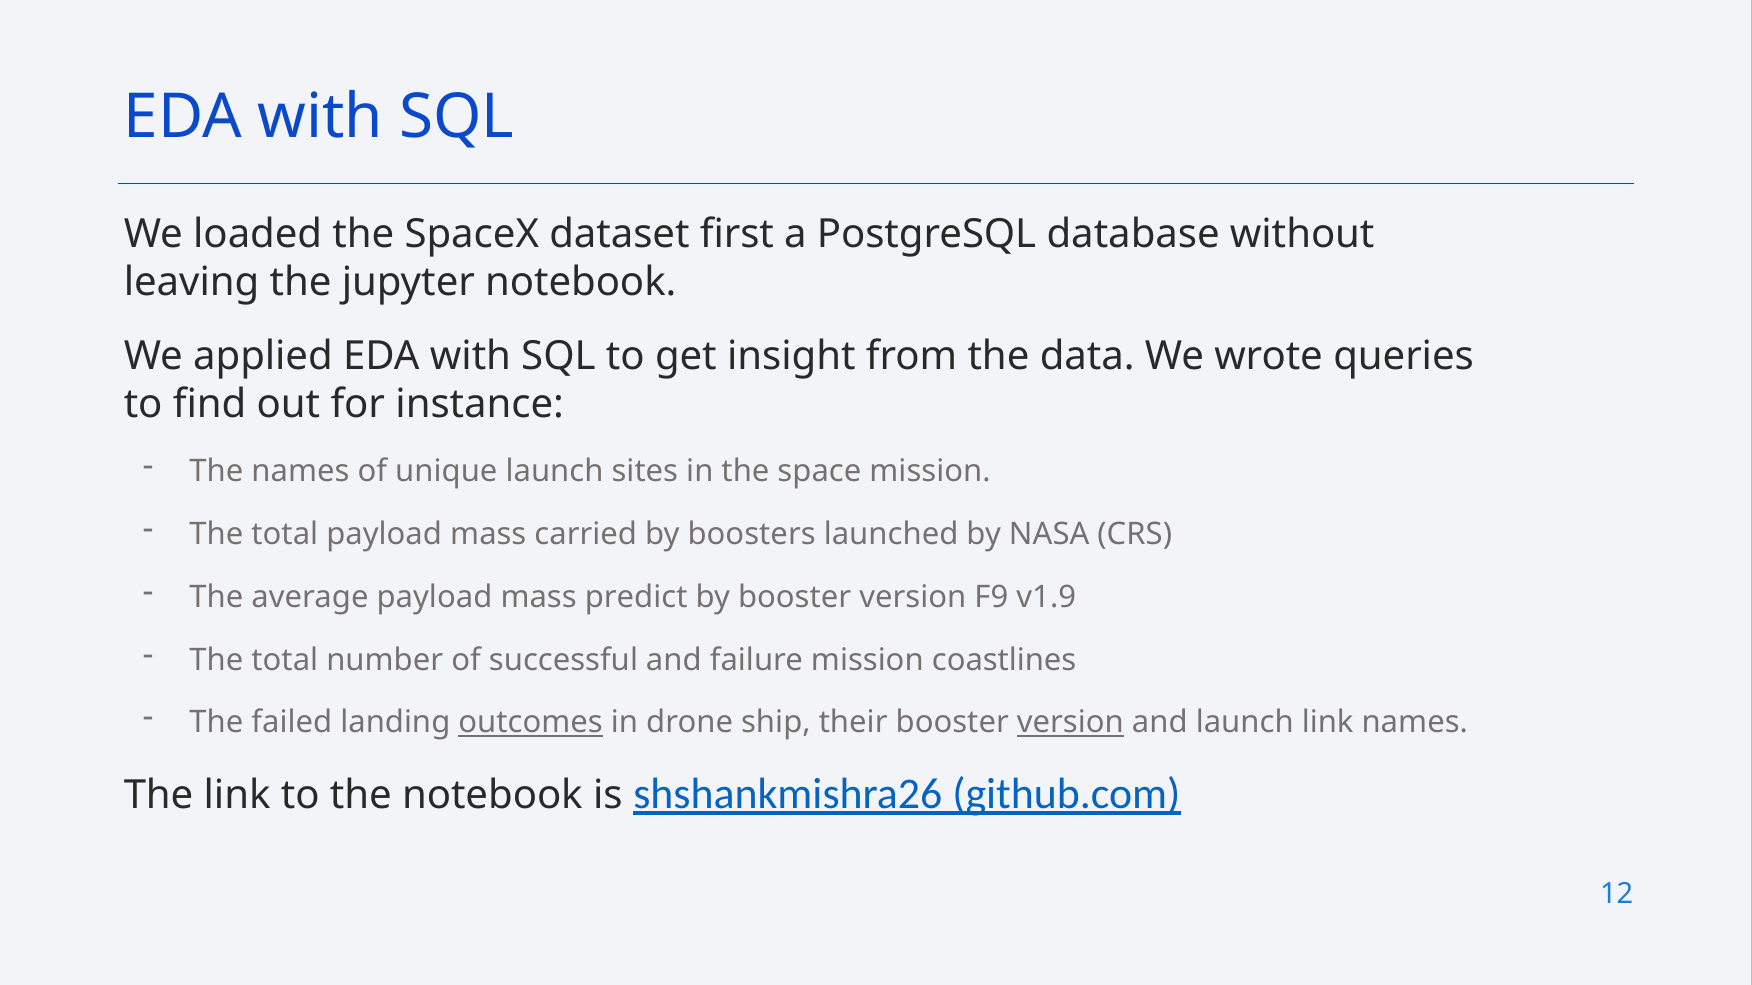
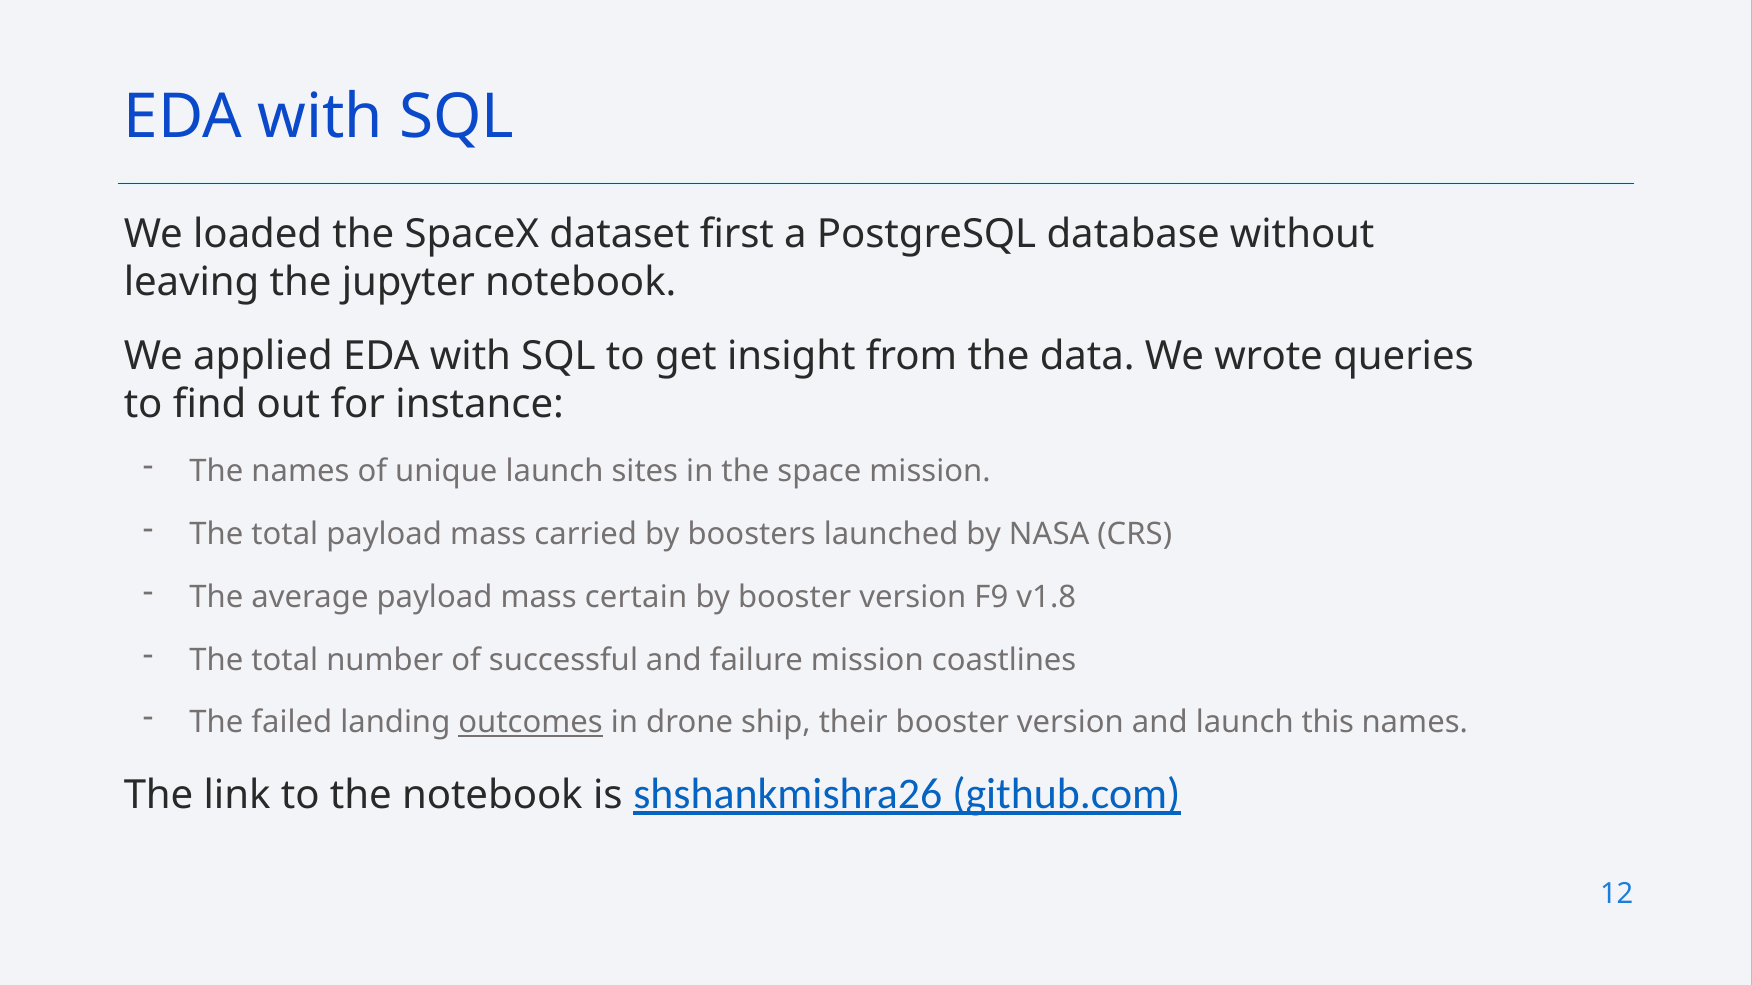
predict: predict -> certain (636, 597)
v1.9: v1.9 -> v1.8 (1046, 597)
version underline: present -> none (1070, 723)
launch link: link -> this (1328, 723)
